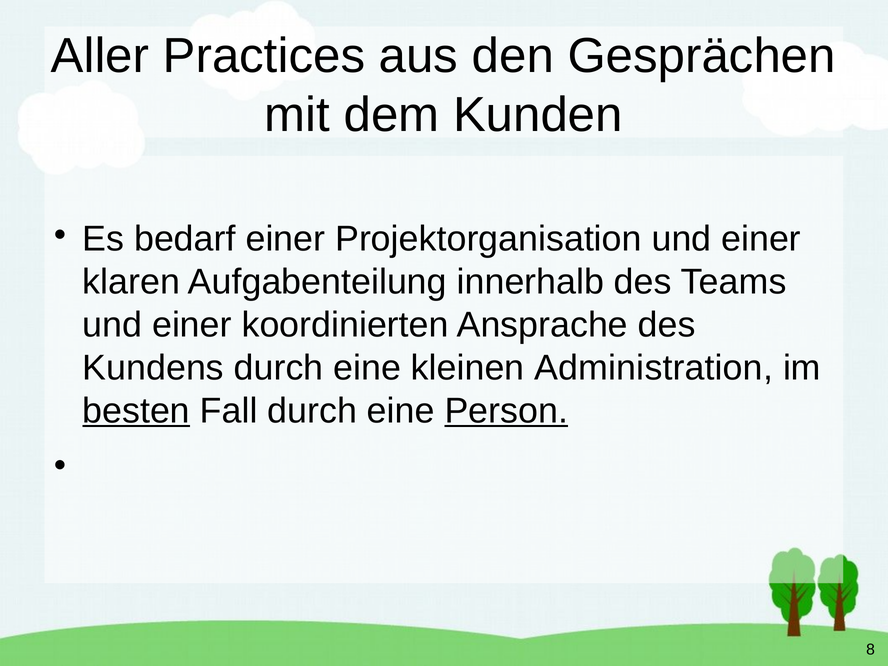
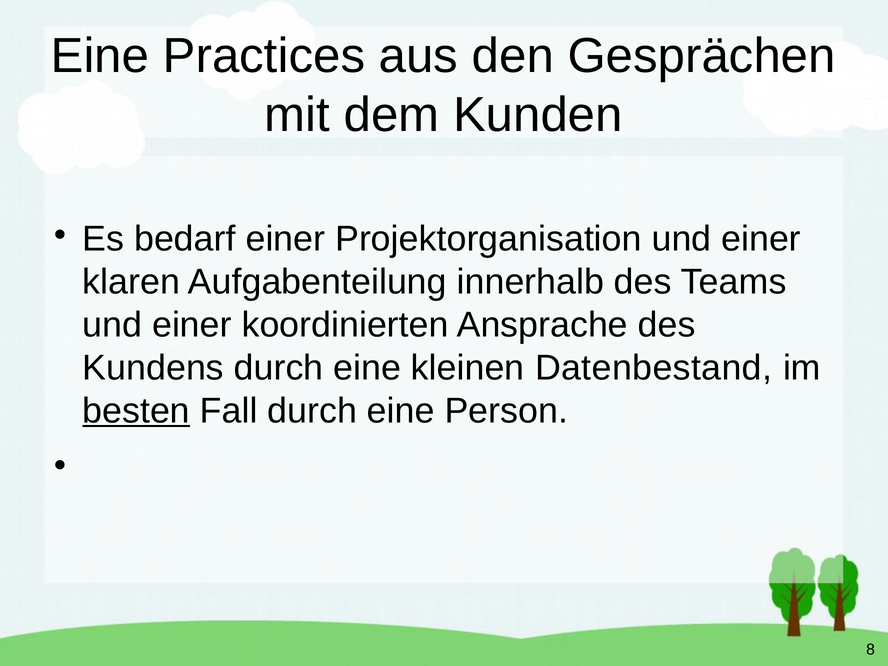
Aller: Aller -> Eine (100, 56)
Administration: Administration -> Datenbestand (654, 368)
Person underline: present -> none (506, 411)
